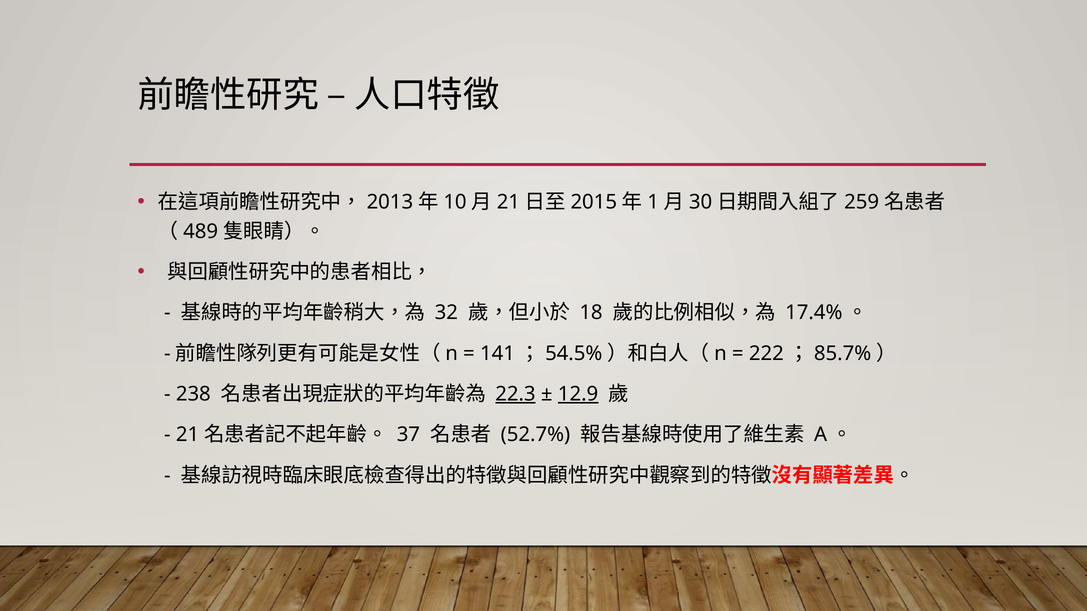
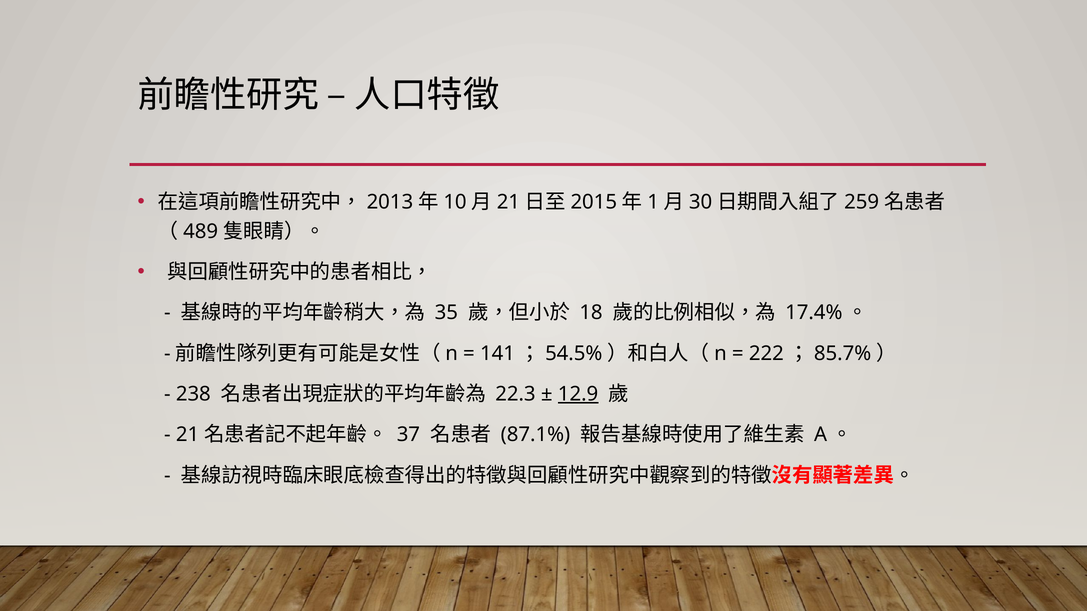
32: 32 -> 35 (446, 313)
22.3 underline: present -> none (515, 394)
52.7%: 52.7% -> 87.1% (535, 435)
